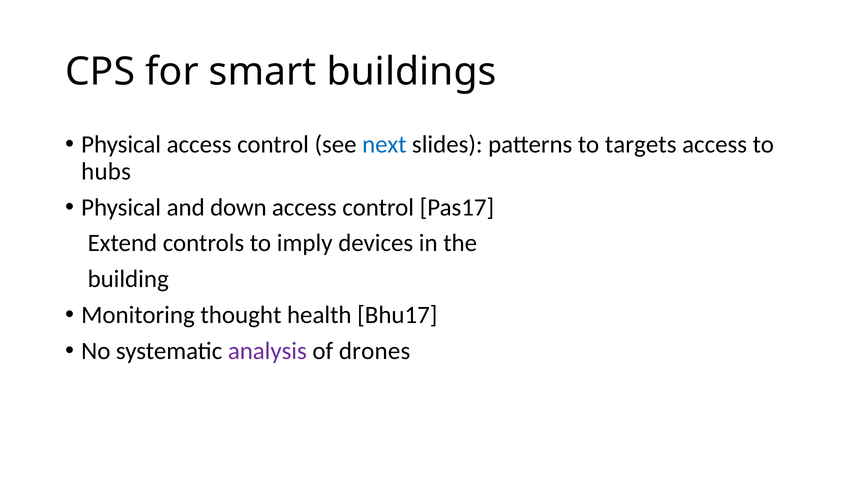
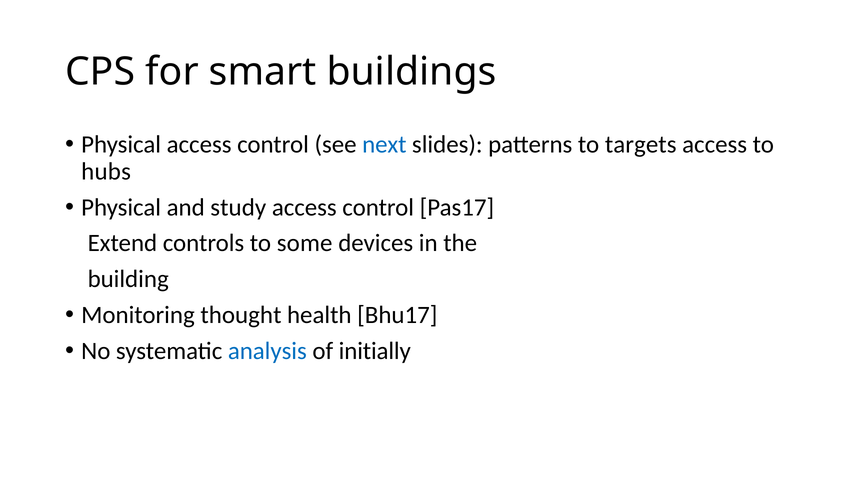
down: down -> study (238, 207)
imply: imply -> some (305, 243)
analysis colour: purple -> blue (267, 351)
drones: drones -> initially (375, 351)
